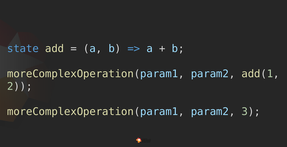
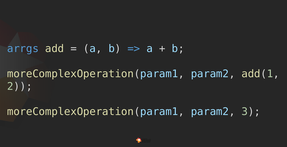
state: state -> arrgs (23, 49)
